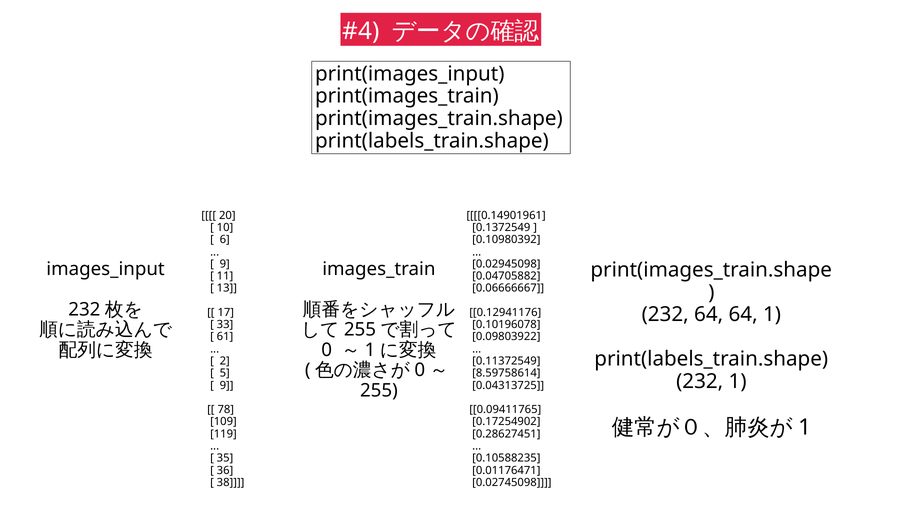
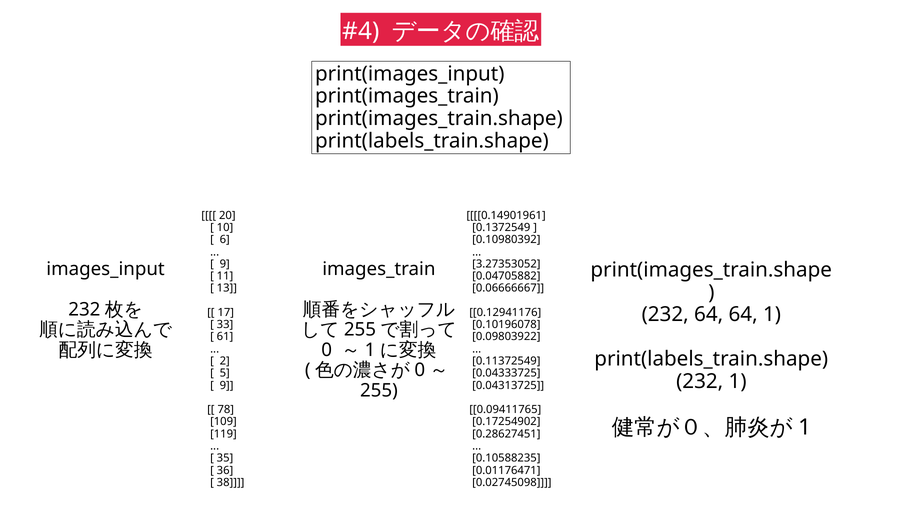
0.02945098: 0.02945098 -> 3.27353052 (506, 264)
8.59758614: 8.59758614 -> 0.04333725 (506, 373)
